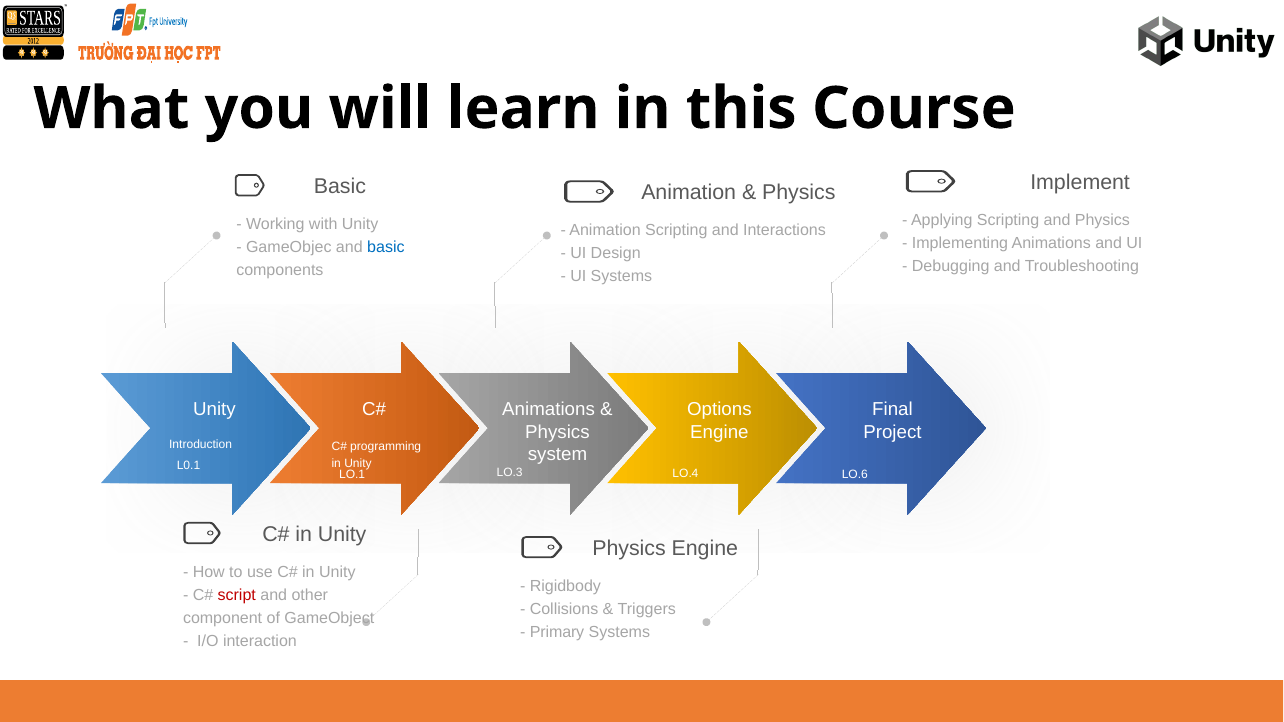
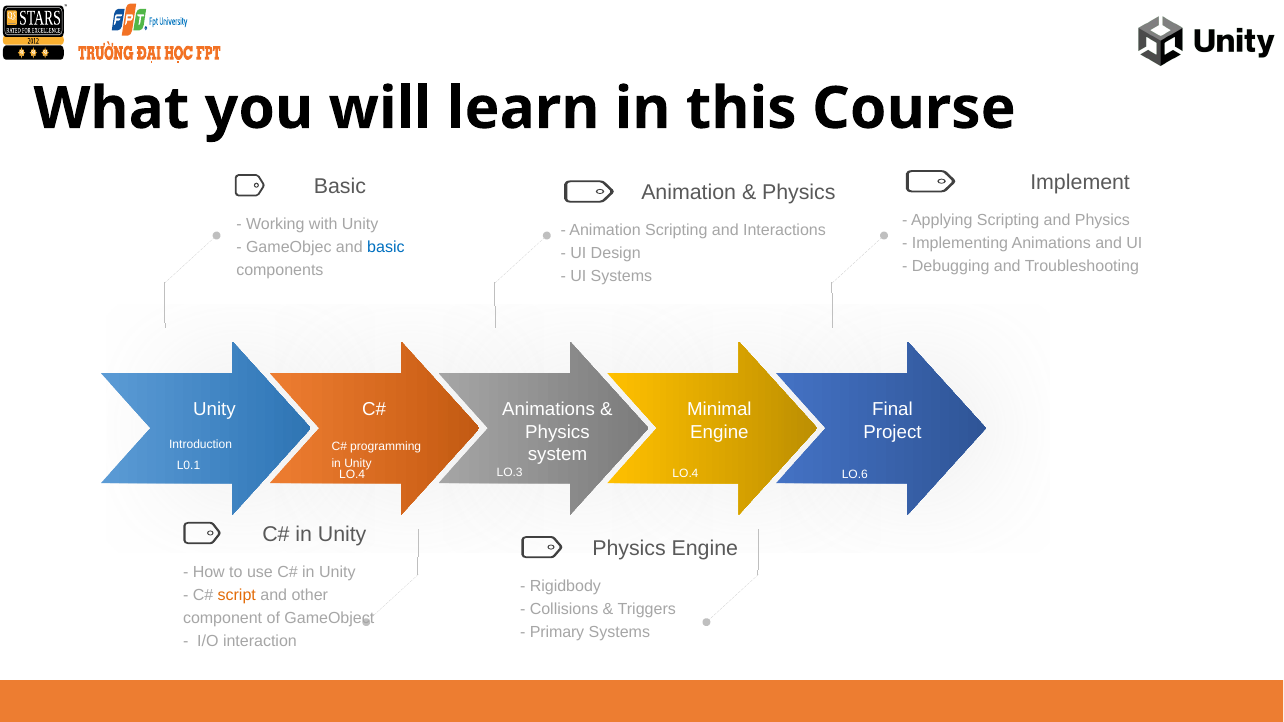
Options: Options -> Minimal (719, 410)
LO.1: LO.1 -> LO.4 (352, 475)
script colour: red -> orange (237, 595)
